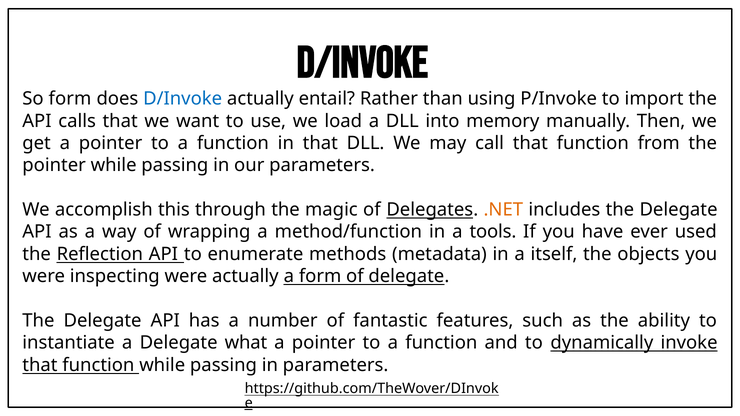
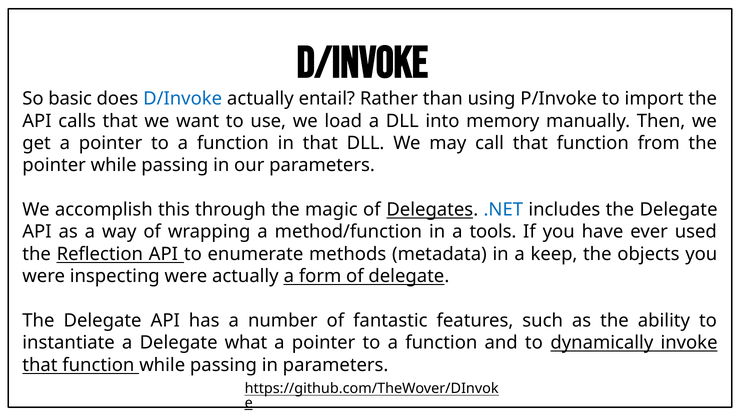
So form: form -> basic (70, 99)
.NET colour: orange -> blue (503, 210)
itself: itself -> keep (554, 254)
